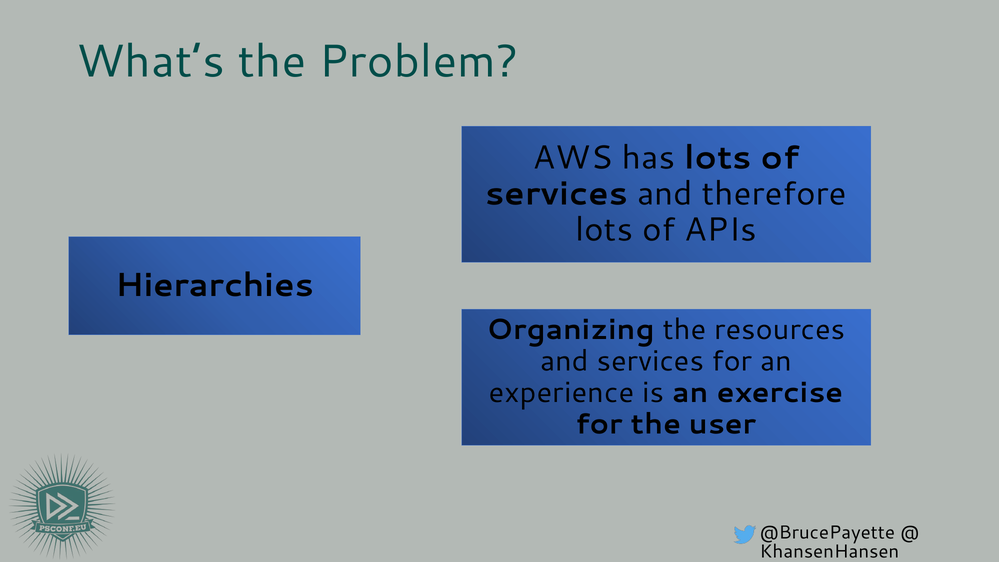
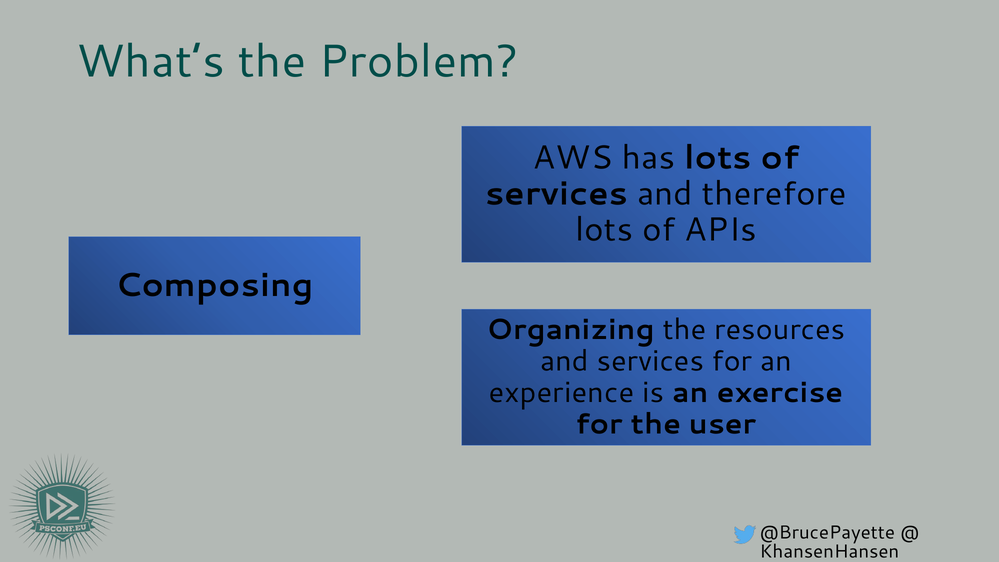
Hierarchies: Hierarchies -> Composing (214, 285)
